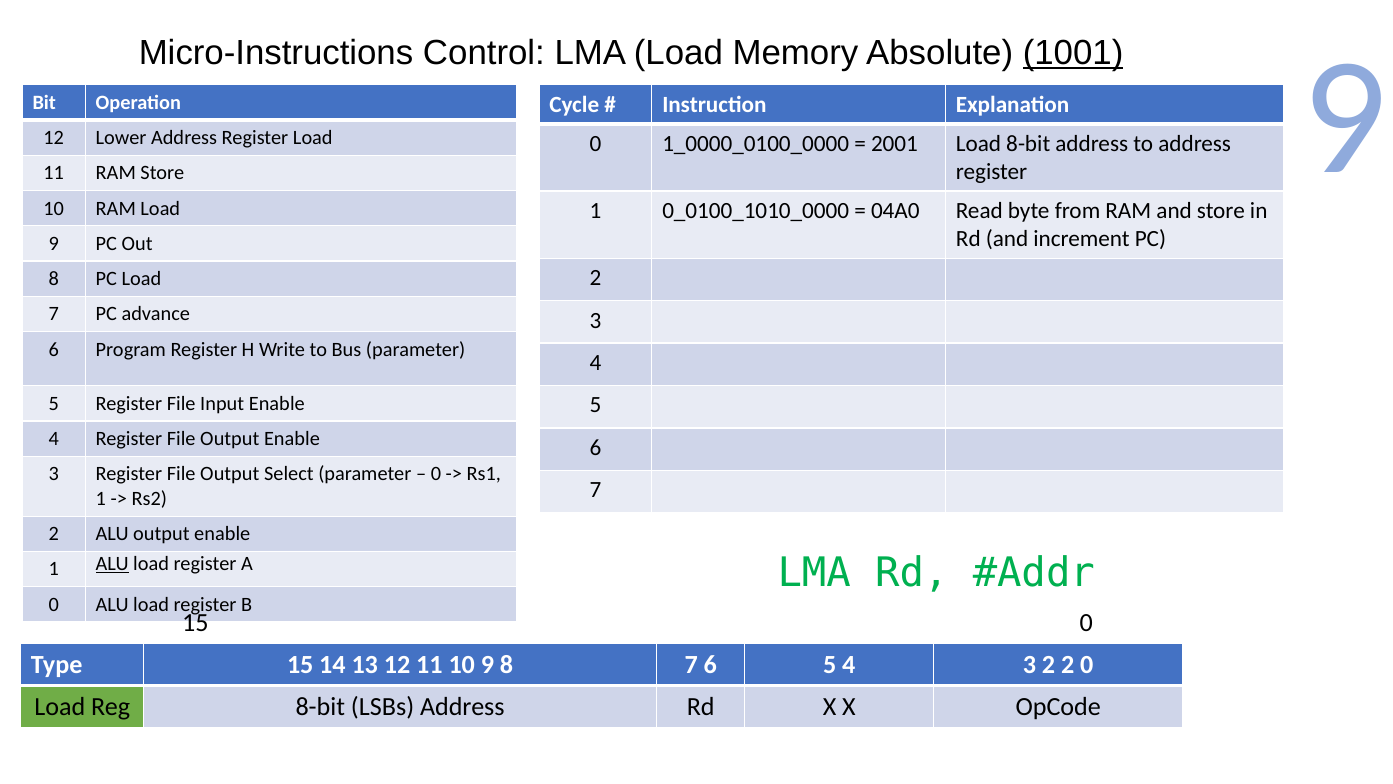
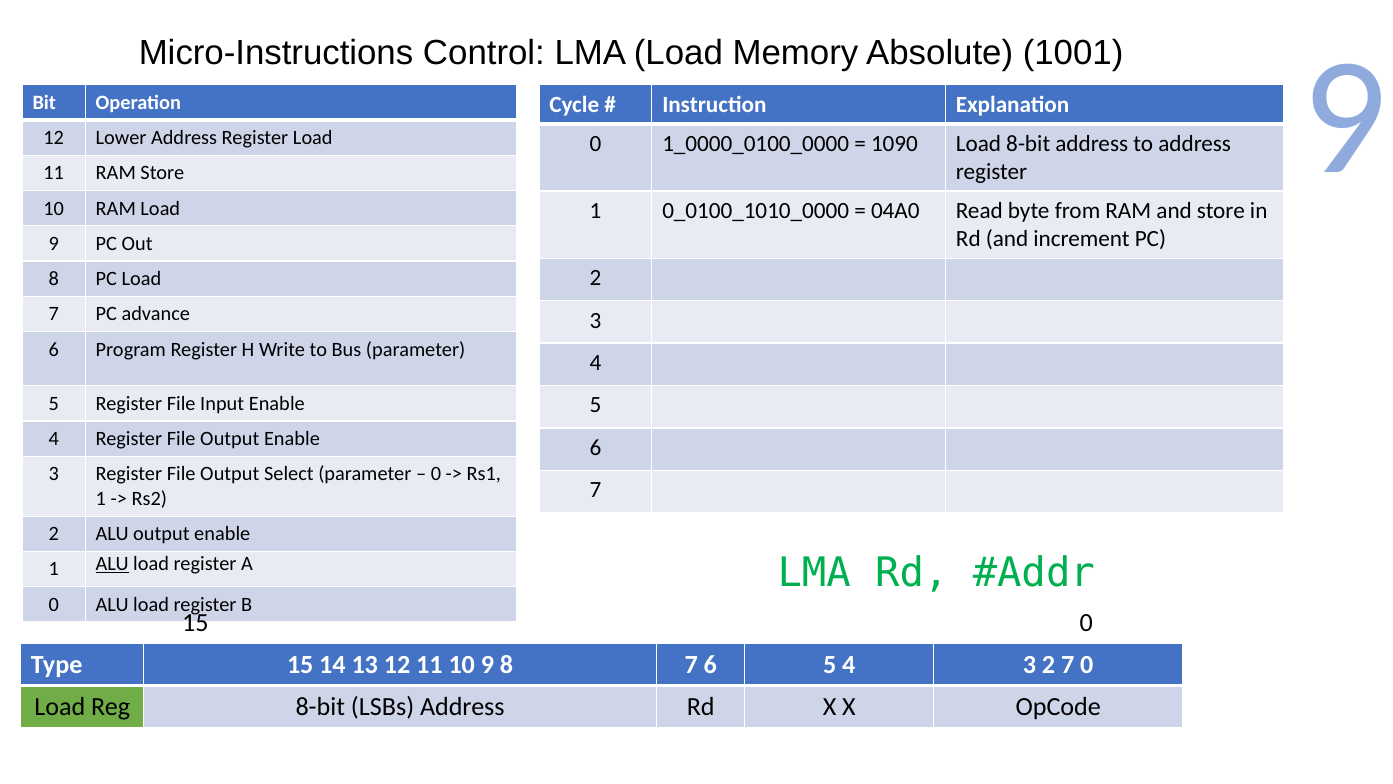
1001 underline: present -> none (1073, 53)
2001: 2001 -> 1090 (894, 143)
2 2: 2 -> 7 (1068, 664)
